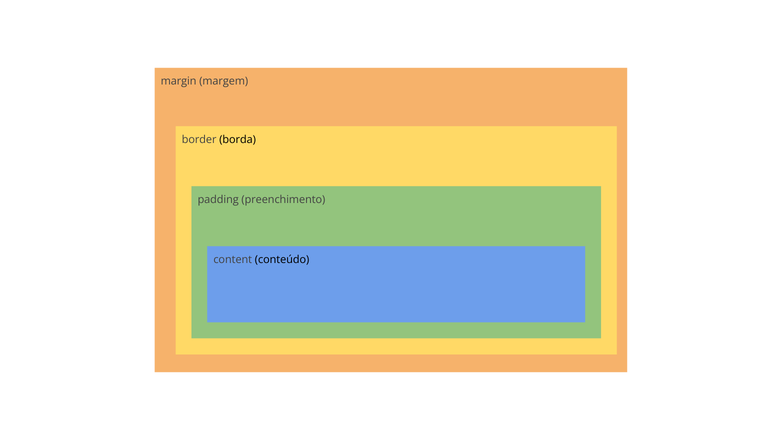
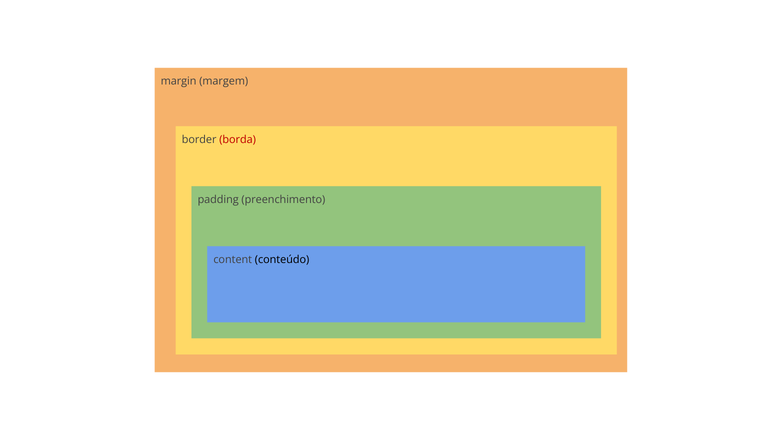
borda colour: black -> red (238, 140)
